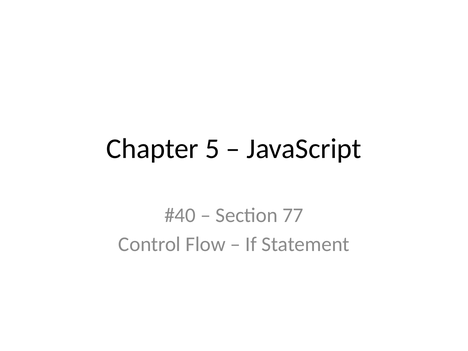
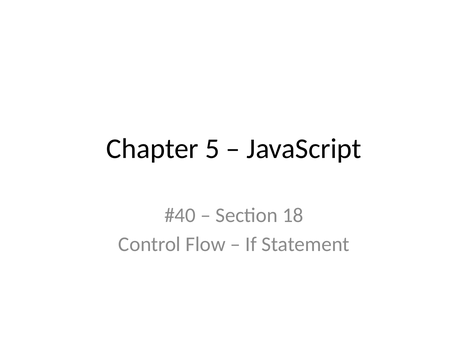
77: 77 -> 18 (293, 215)
